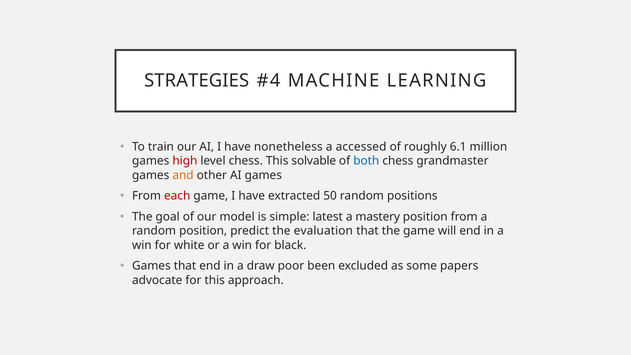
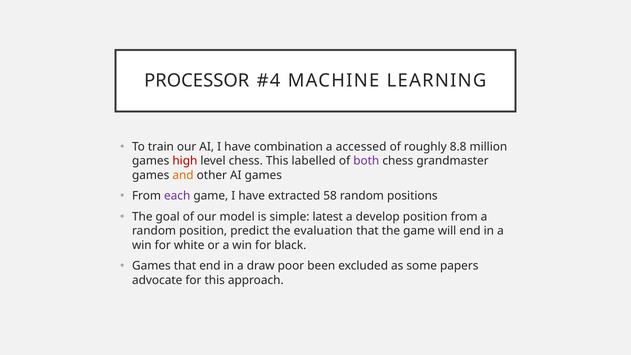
STRATEGIES: STRATEGIES -> PROCESSOR (197, 81)
nonetheless: nonetheless -> combination (288, 147)
6.1: 6.1 -> 8.8 (458, 147)
solvable: solvable -> labelled (314, 161)
both colour: blue -> purple (366, 161)
each colour: red -> purple (177, 196)
50: 50 -> 58 (330, 196)
mastery: mastery -> develop (378, 217)
